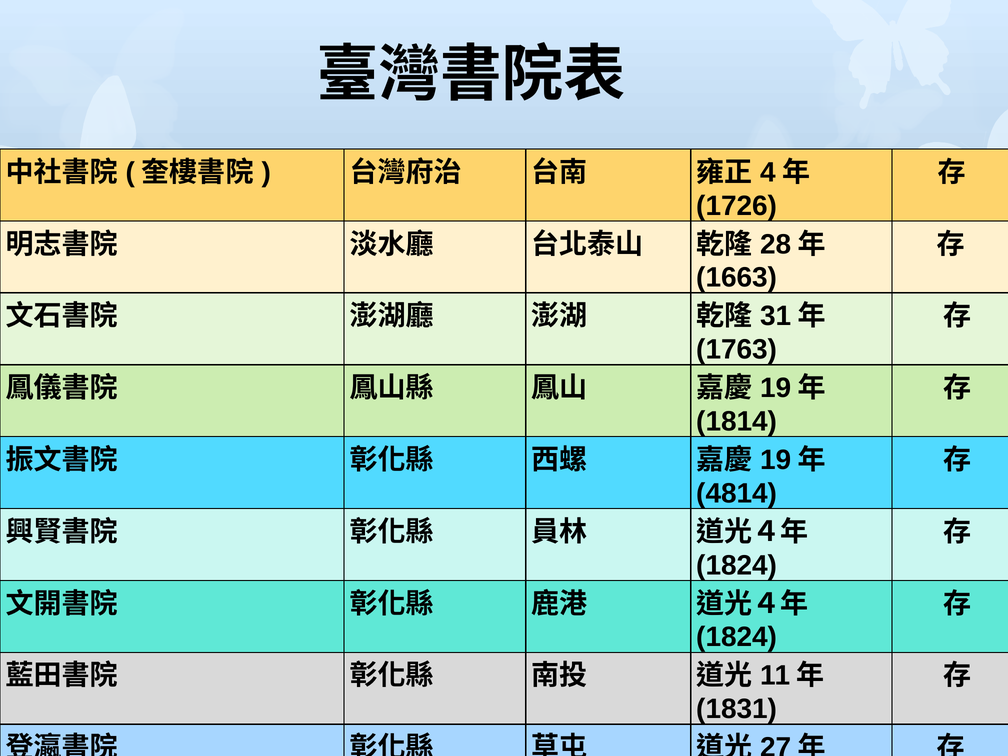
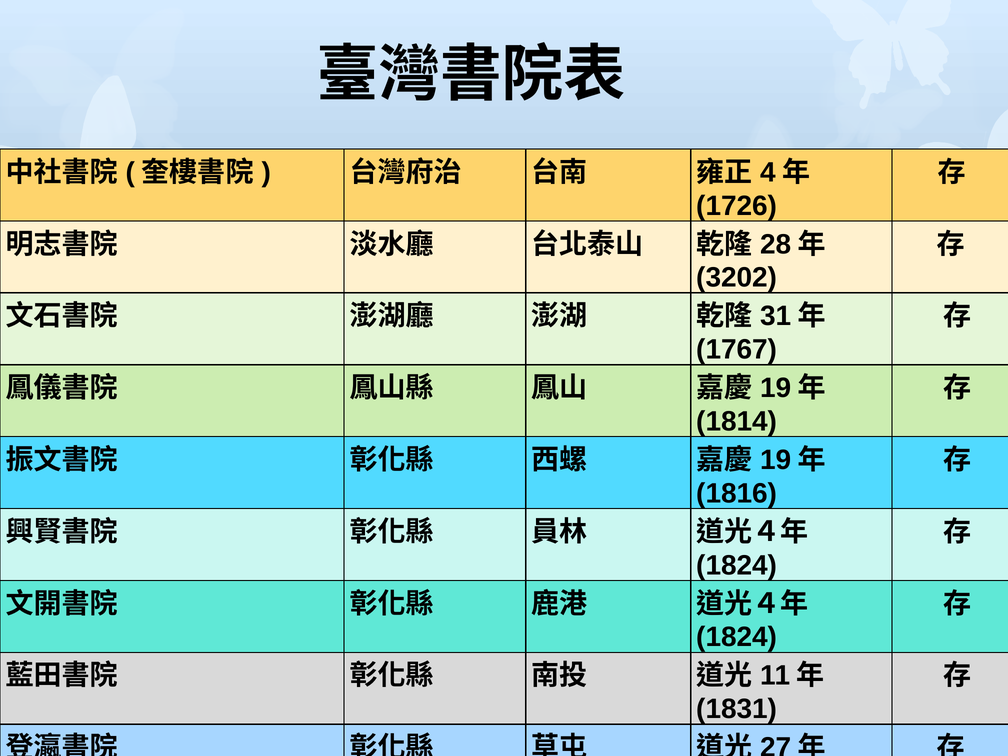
1663: 1663 -> 3202 (737, 278)
1763: 1763 -> 1767 (737, 350)
4814: 4814 -> 1816 (737, 493)
